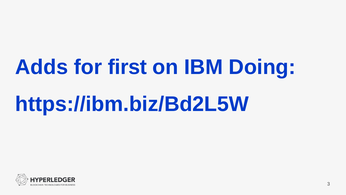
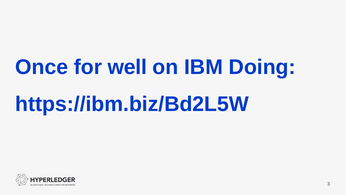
Adds: Adds -> Once (42, 67)
first: first -> well (127, 67)
